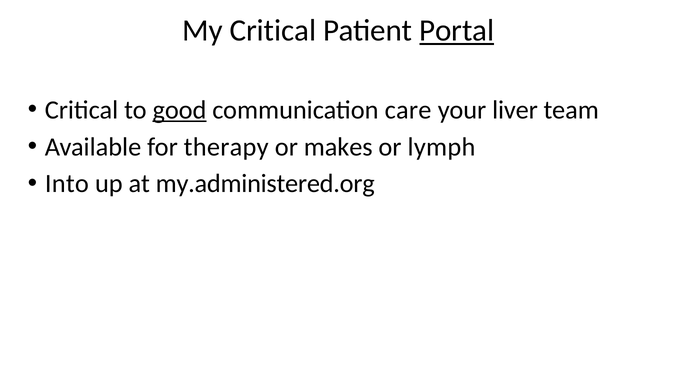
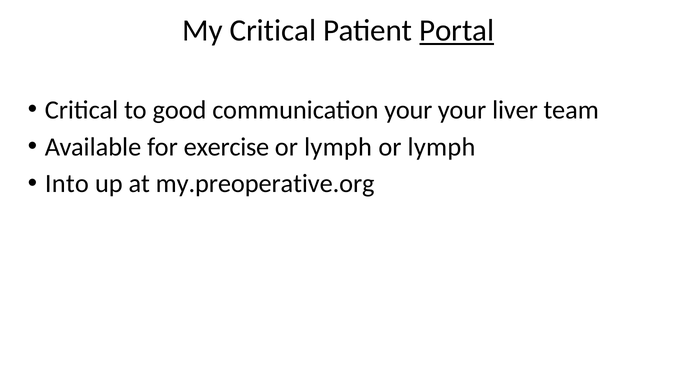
good underline: present -> none (179, 110)
communication care: care -> your (408, 110)
therapy: therapy -> exercise (226, 147)
makes: makes -> lymph (338, 147)
my.administered.org: my.administered.org -> my.preoperative.org (265, 184)
